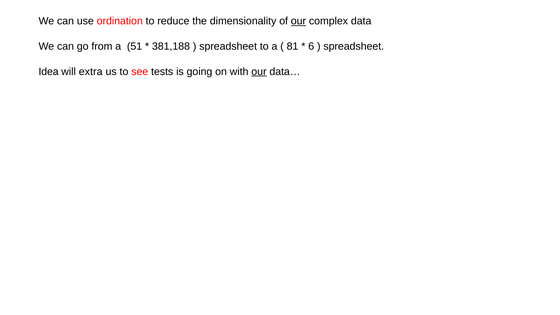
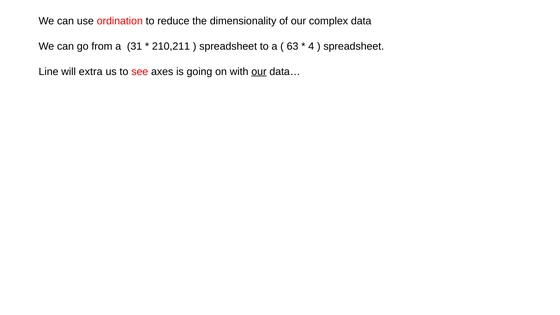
our underline: present -> none (298, 21)
51: 51 -> 31 (135, 46)
381,188: 381,188 -> 210,211 (171, 46)
81: 81 -> 63 (293, 46)
6: 6 -> 4 (311, 46)
Idea: Idea -> Line (49, 72)
tests: tests -> axes (162, 72)
